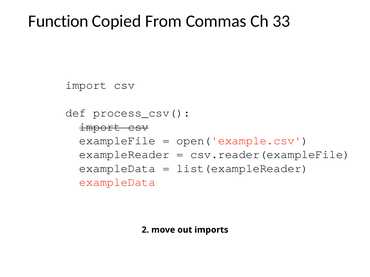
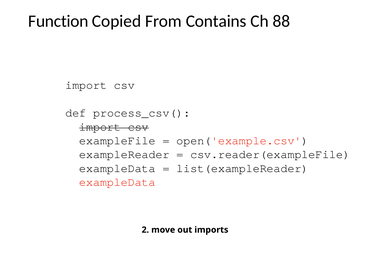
Commas: Commas -> Contains (216, 21)
33: 33 -> 88 (281, 21)
